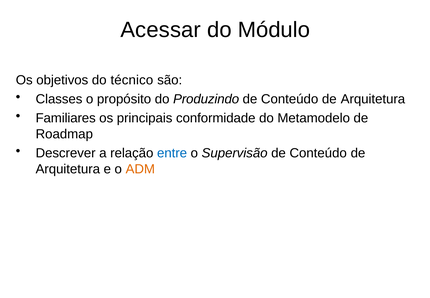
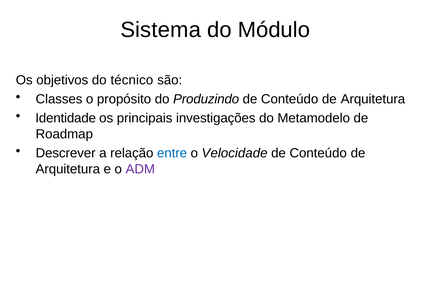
Acessar: Acessar -> Sistema (161, 30)
Familiares: Familiares -> Identidade (66, 118)
conformidade: conformidade -> investigações (216, 118)
Supervisão: Supervisão -> Velocidade (235, 153)
ADM colour: orange -> purple (140, 169)
